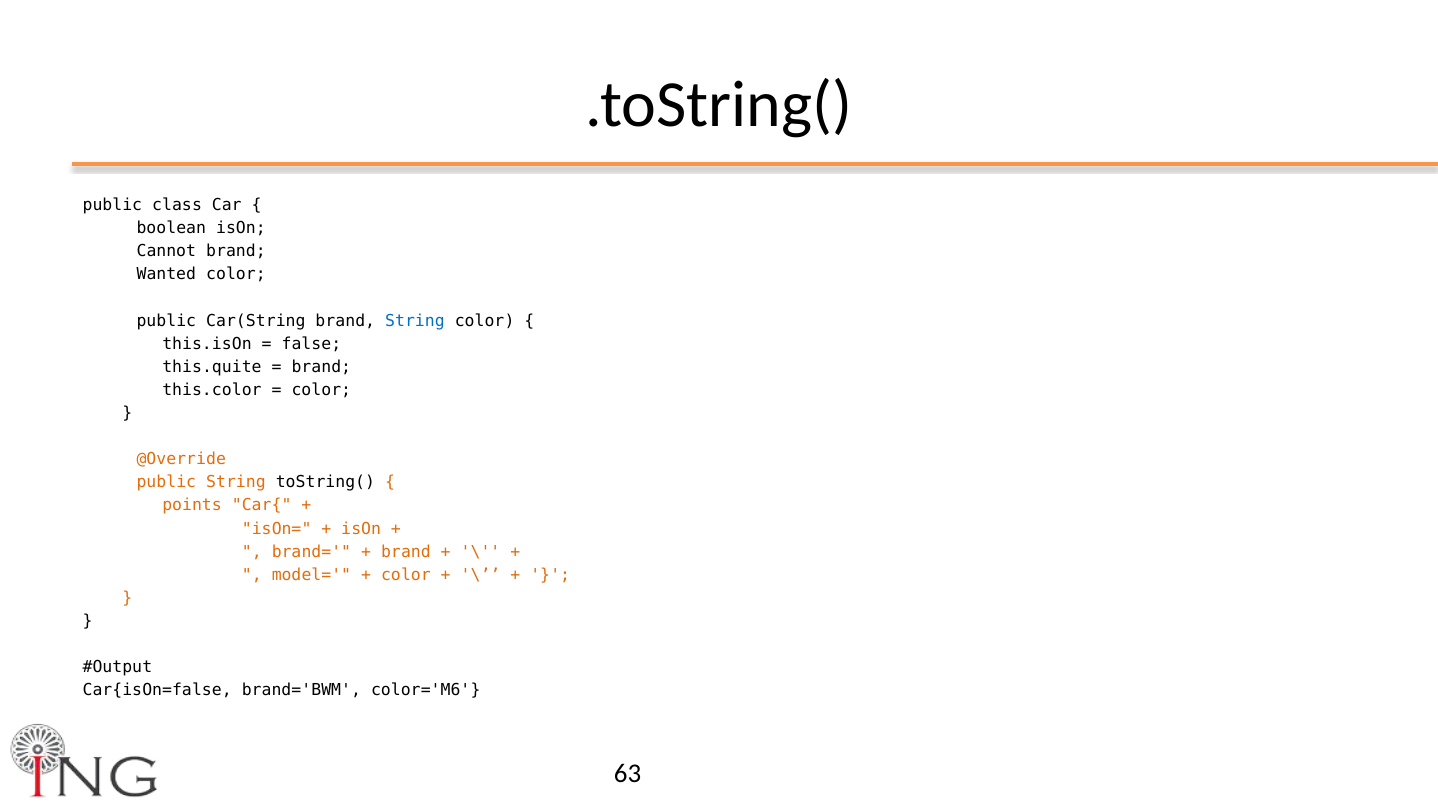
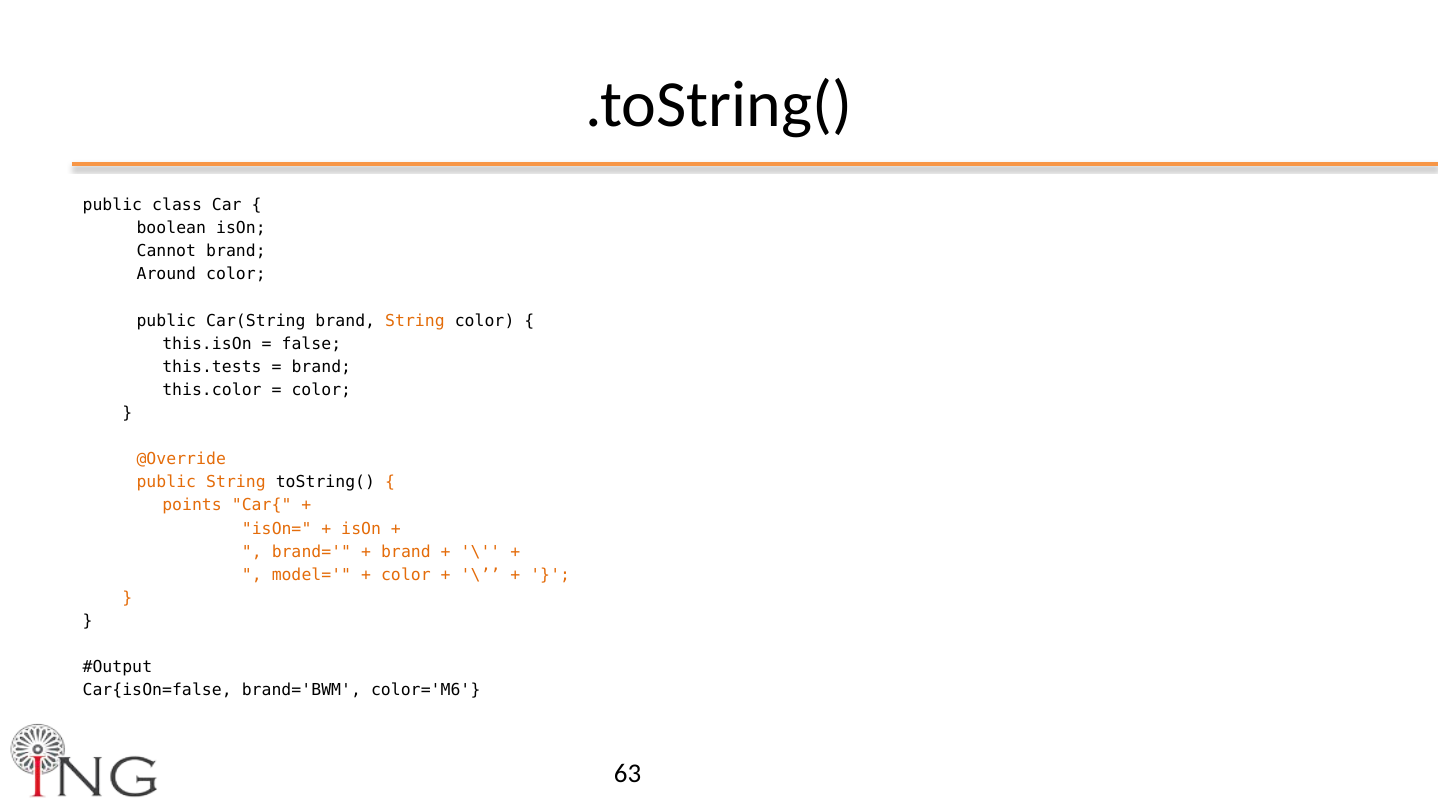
Wanted: Wanted -> Around (166, 274)
String colour: blue -> orange (415, 321)
this.quite: this.quite -> this.tests (212, 367)
